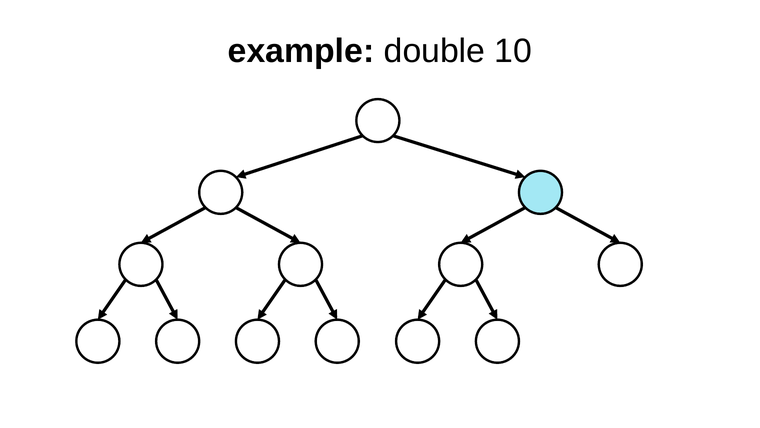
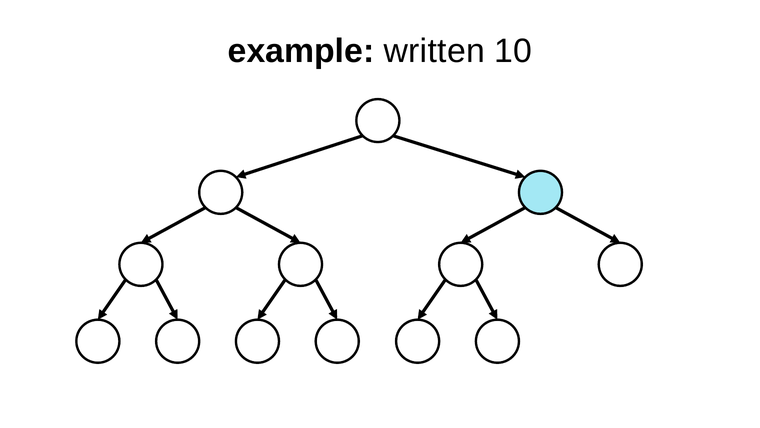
double: double -> written (434, 51)
